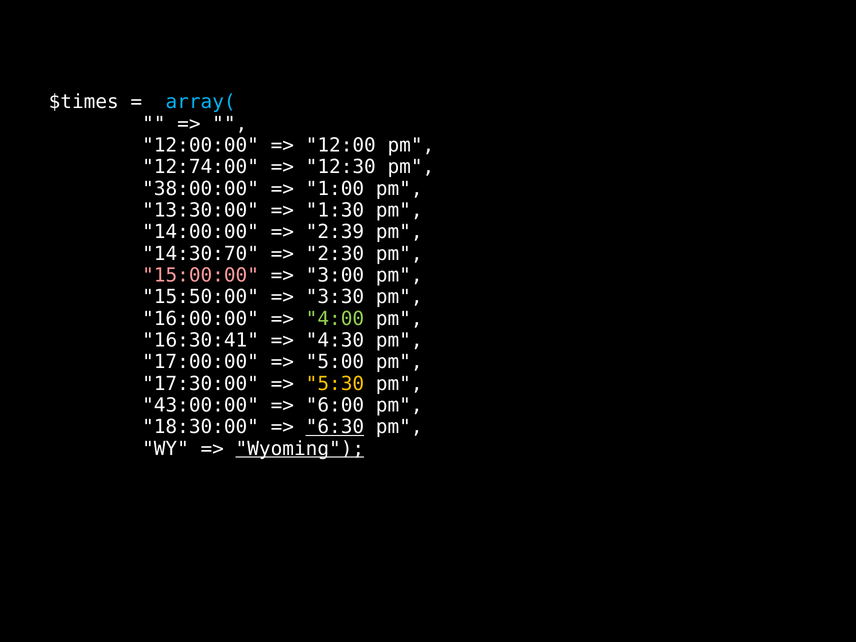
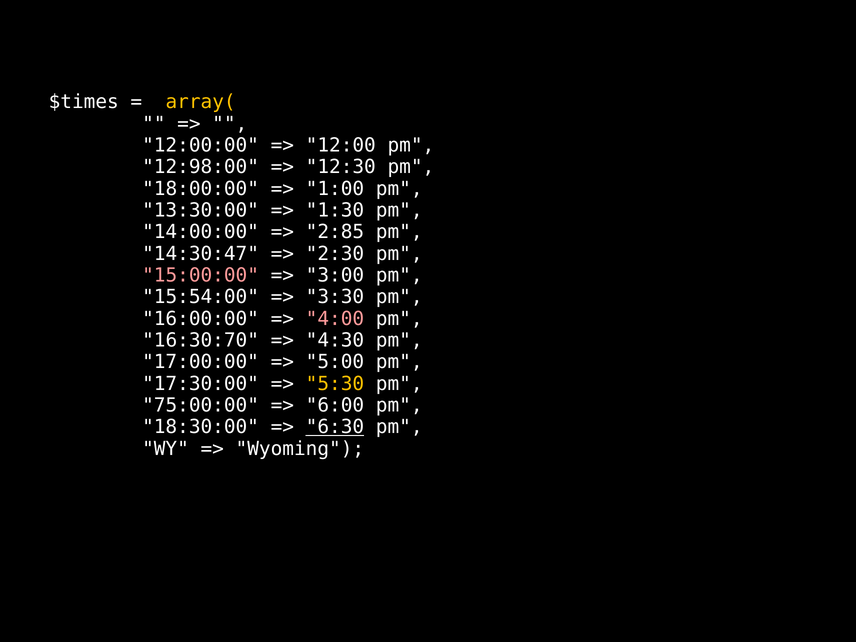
array( colour: light blue -> yellow (201, 102)
12:74:00: 12:74:00 -> 12:98:00 (201, 167)
38:00:00: 38:00:00 -> 18:00:00 (201, 189)
2:39: 2:39 -> 2:85 (335, 232)
14:30:70: 14:30:70 -> 14:30:47 (201, 254)
15:50:00: 15:50:00 -> 15:54:00 (201, 297)
4:00 colour: light green -> pink (335, 319)
16:30:41: 16:30:41 -> 16:30:70 (201, 341)
43:00:00: 43:00:00 -> 75:00:00 (201, 406)
Wyoming underline: present -> none (300, 449)
